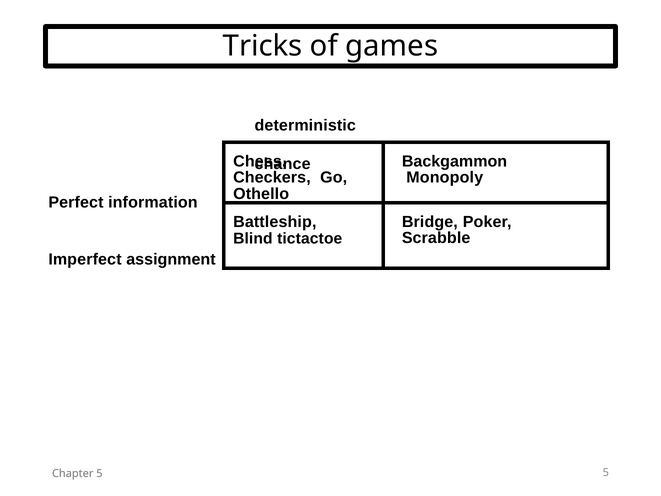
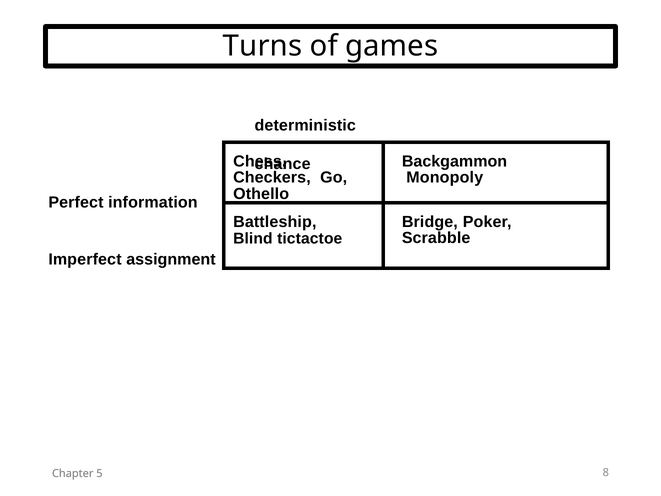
Tricks: Tricks -> Turns (262, 46)
5: 5 -> 8 (606, 473)
